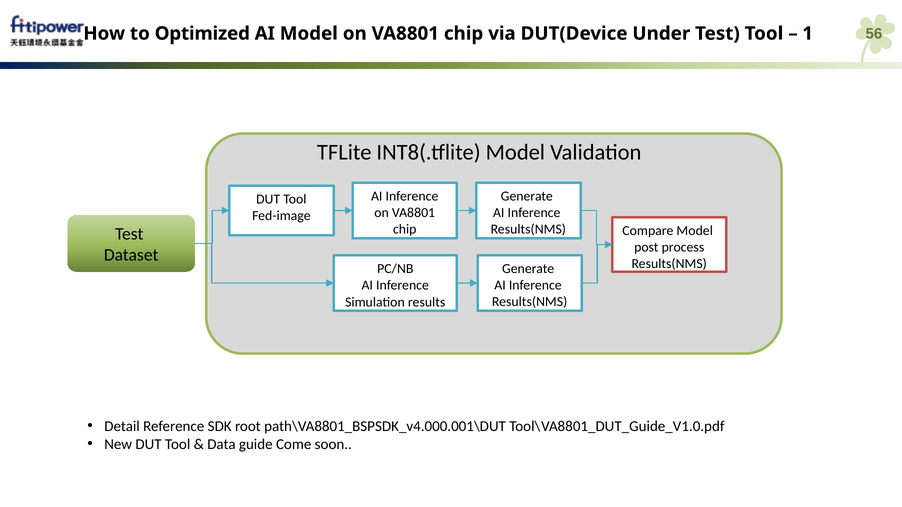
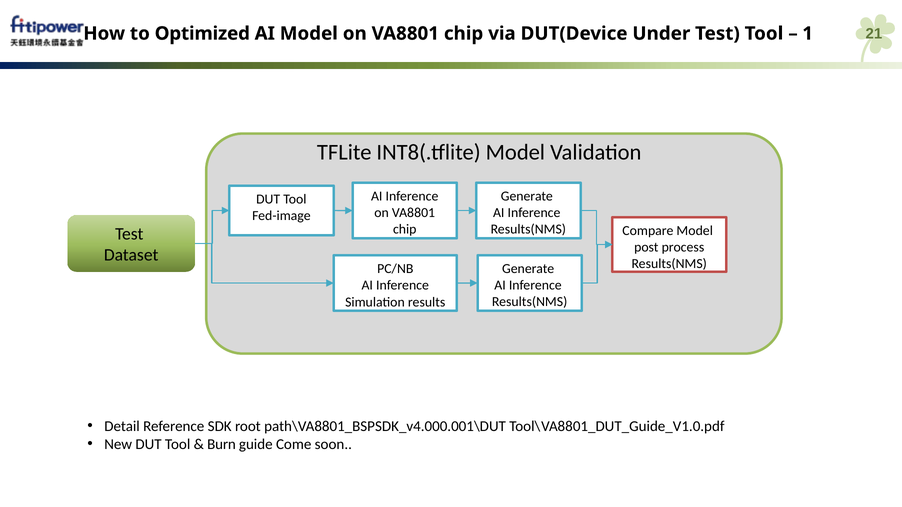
56: 56 -> 21 (874, 34)
Data: Data -> Burn (221, 445)
